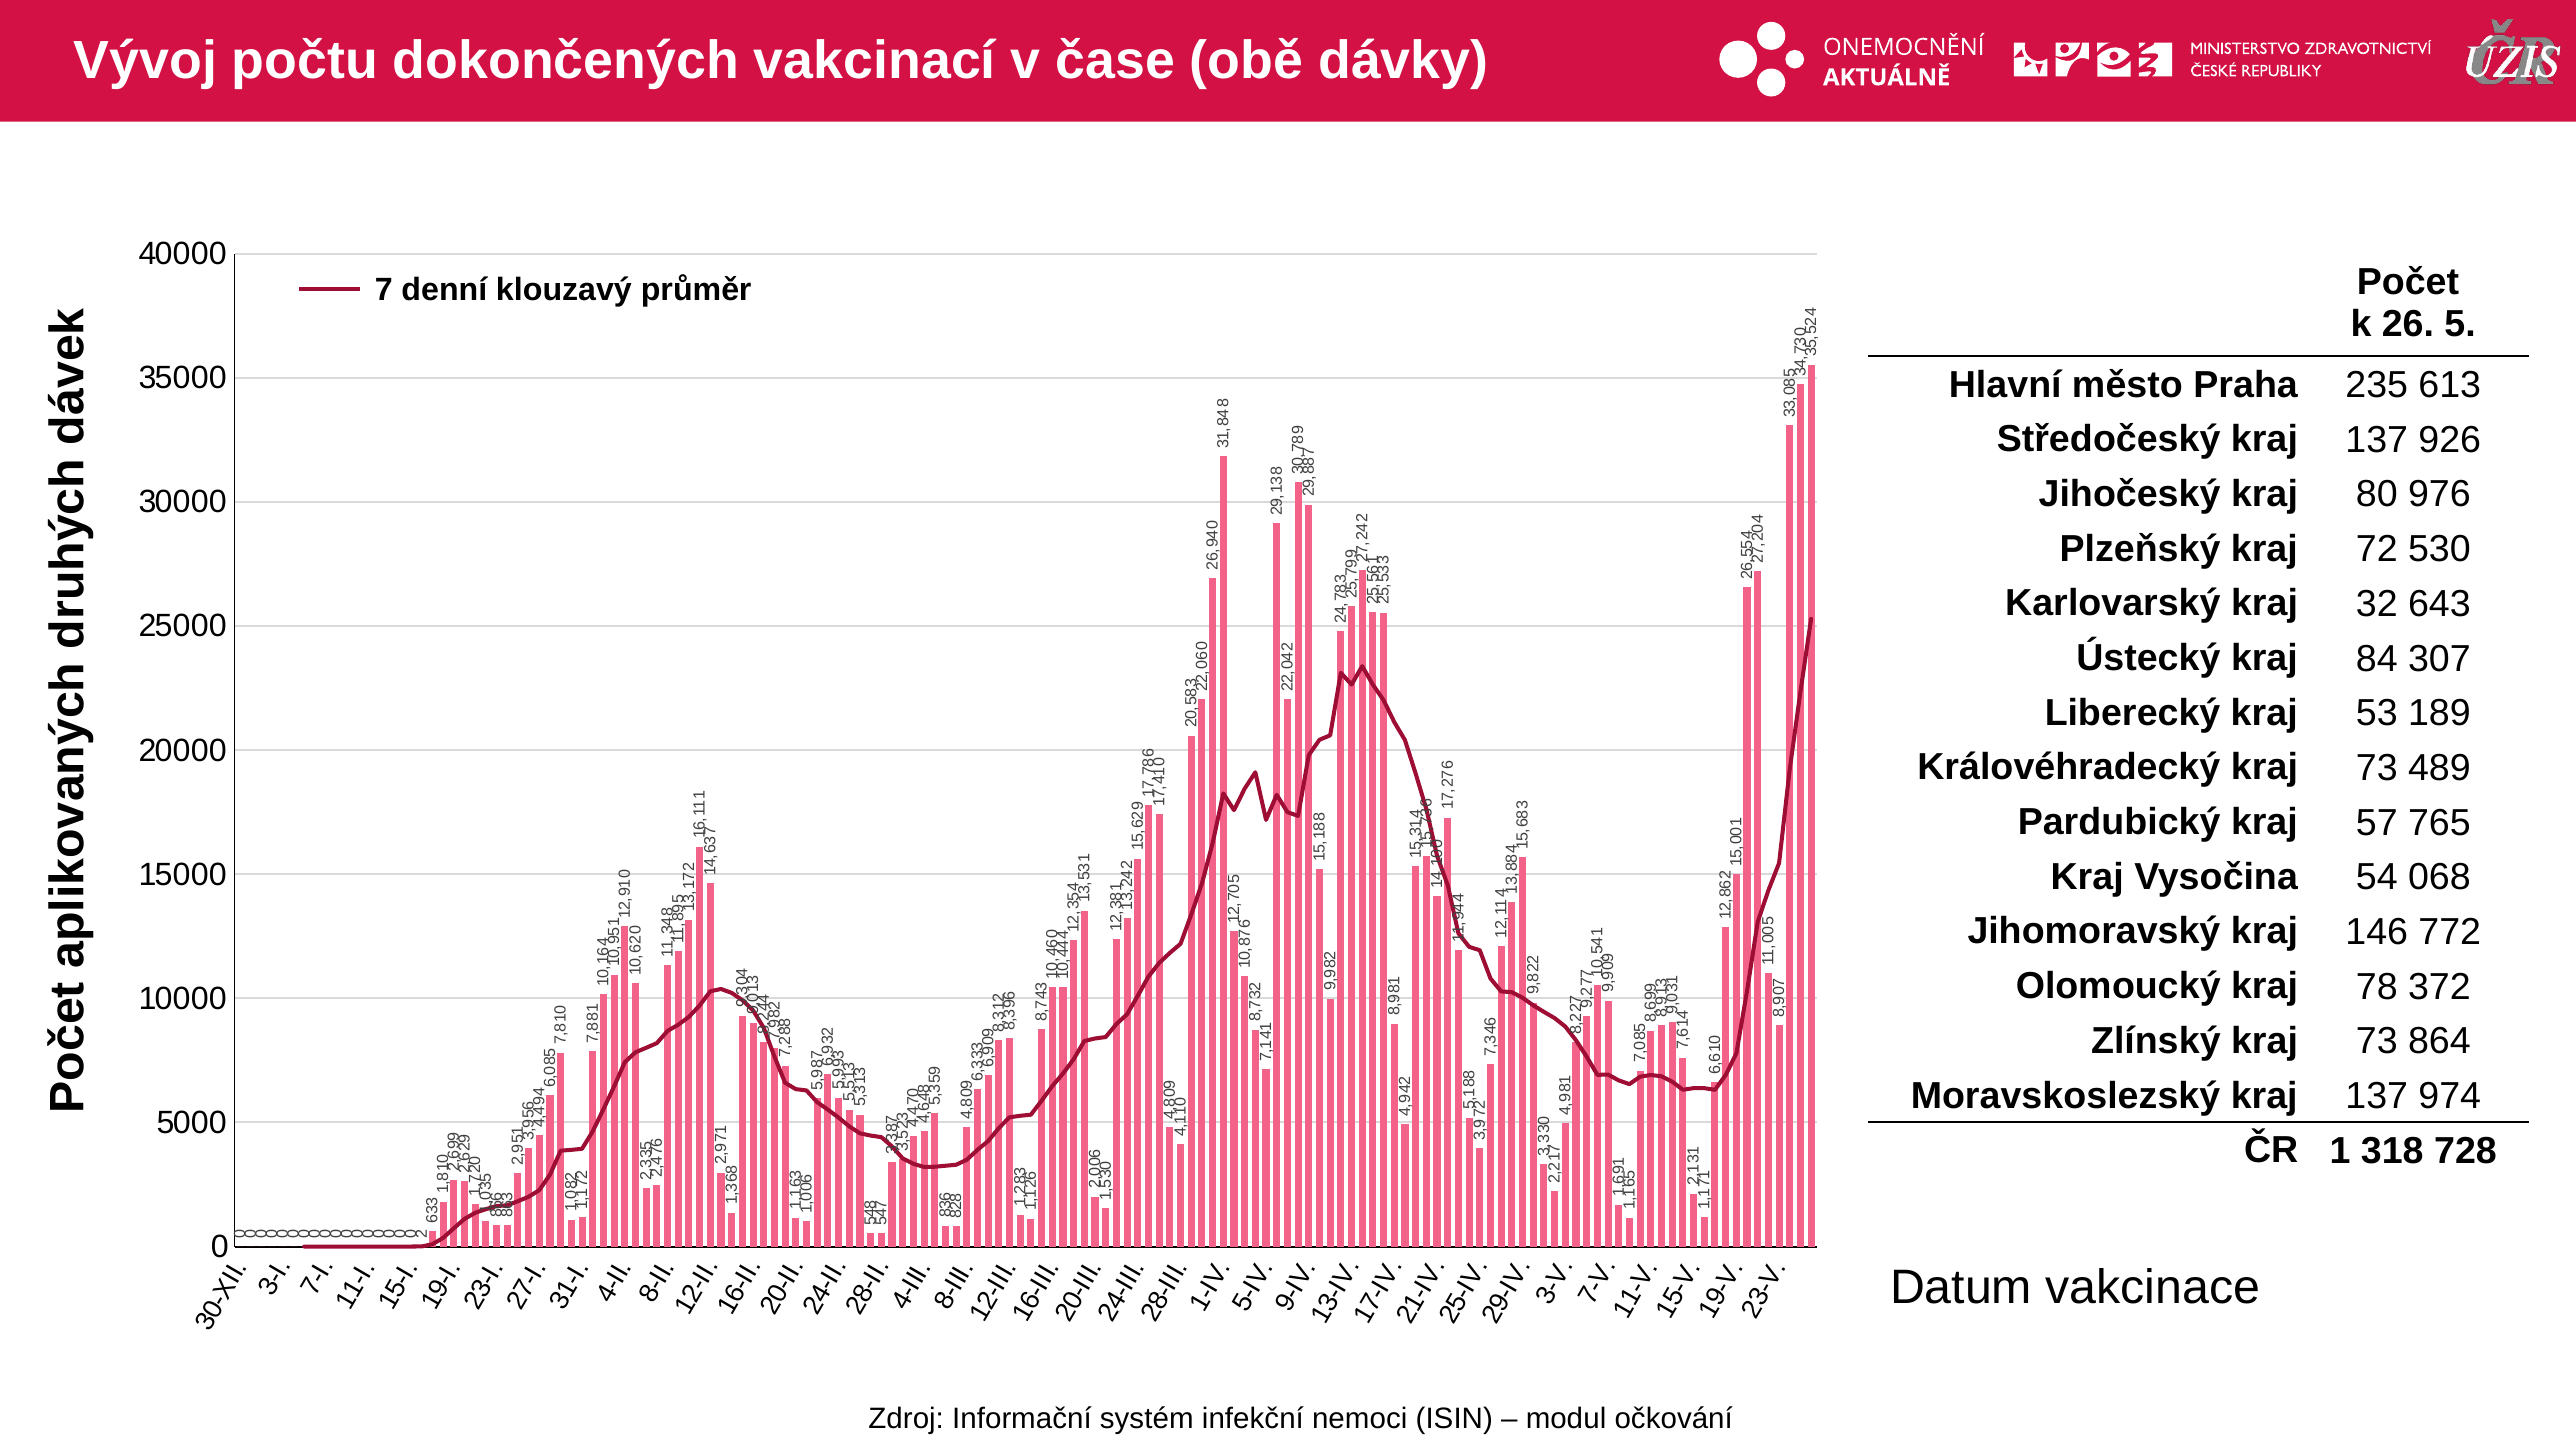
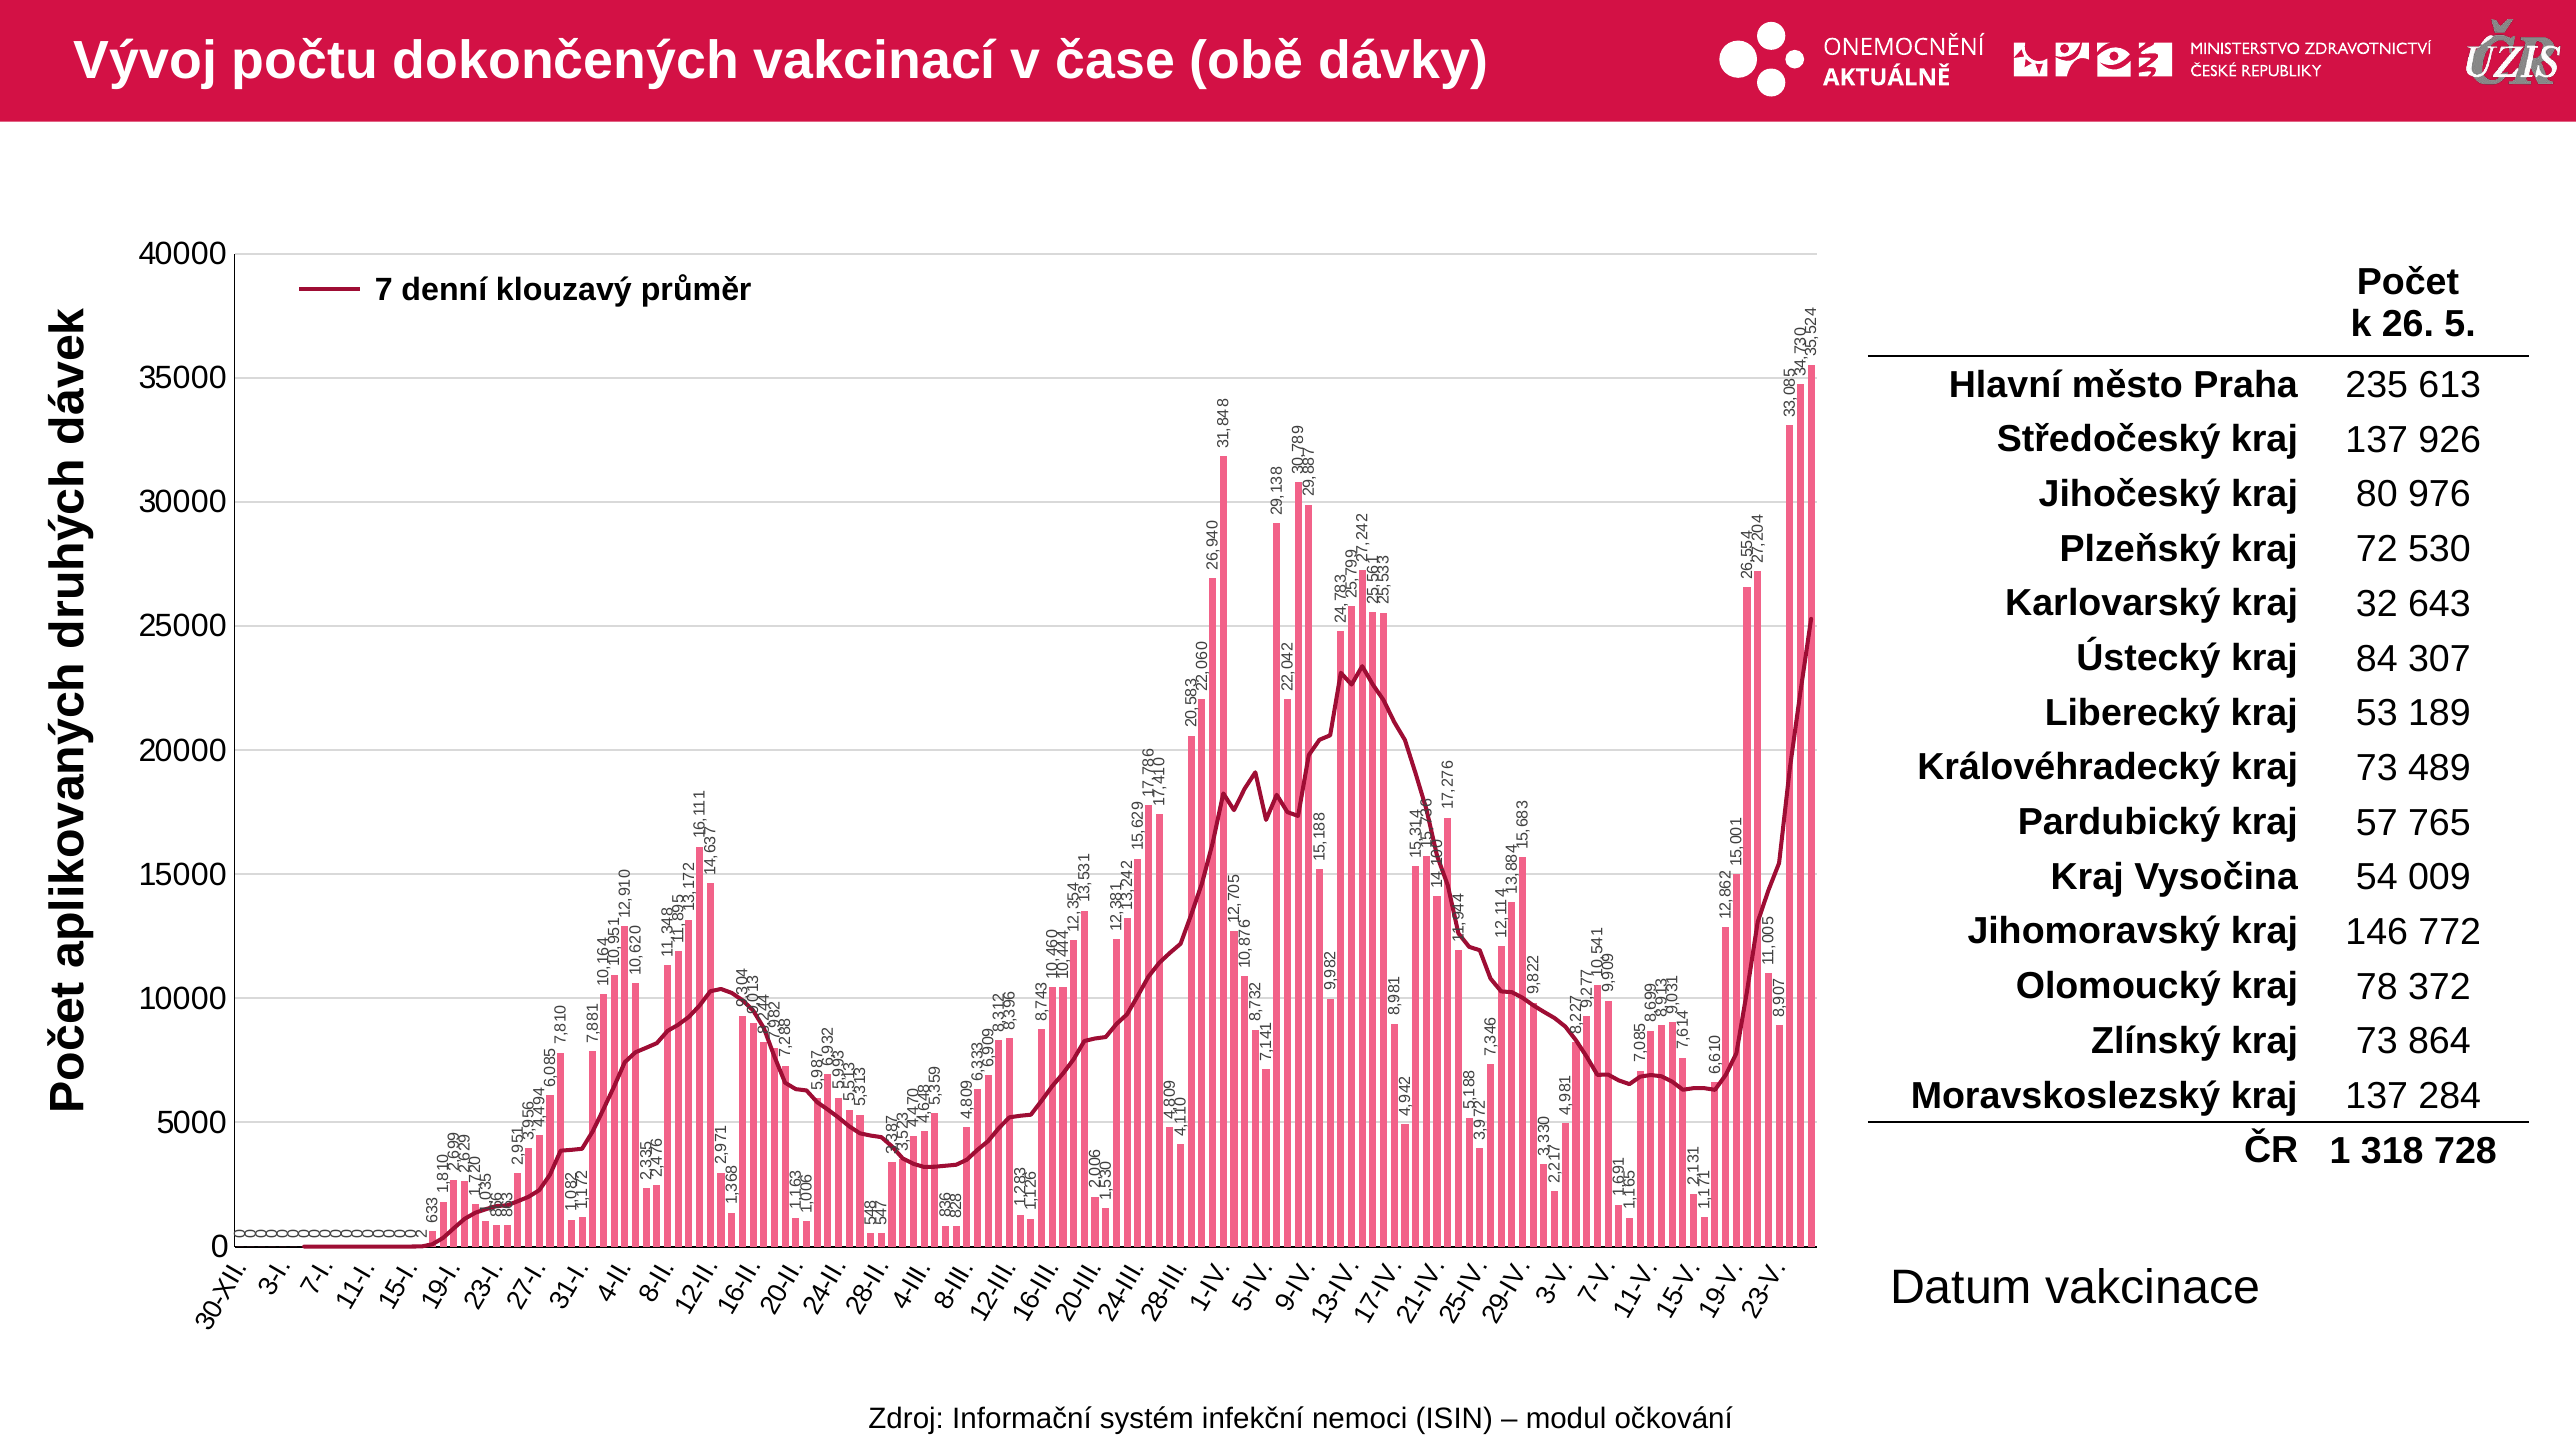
068: 068 -> 009 (2439, 877)
974: 974 -> 284 (2450, 1096)
